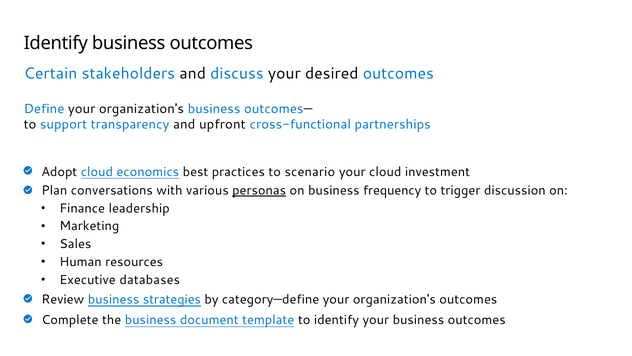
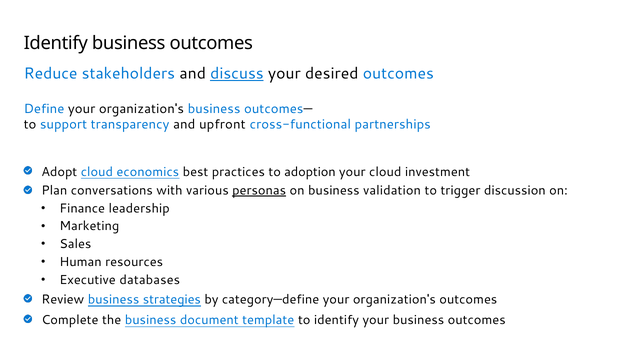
Certain: Certain -> Reduce (51, 73)
discuss underline: none -> present (237, 73)
scenario: scenario -> adoption (310, 172)
frequency: frequency -> validation (392, 190)
